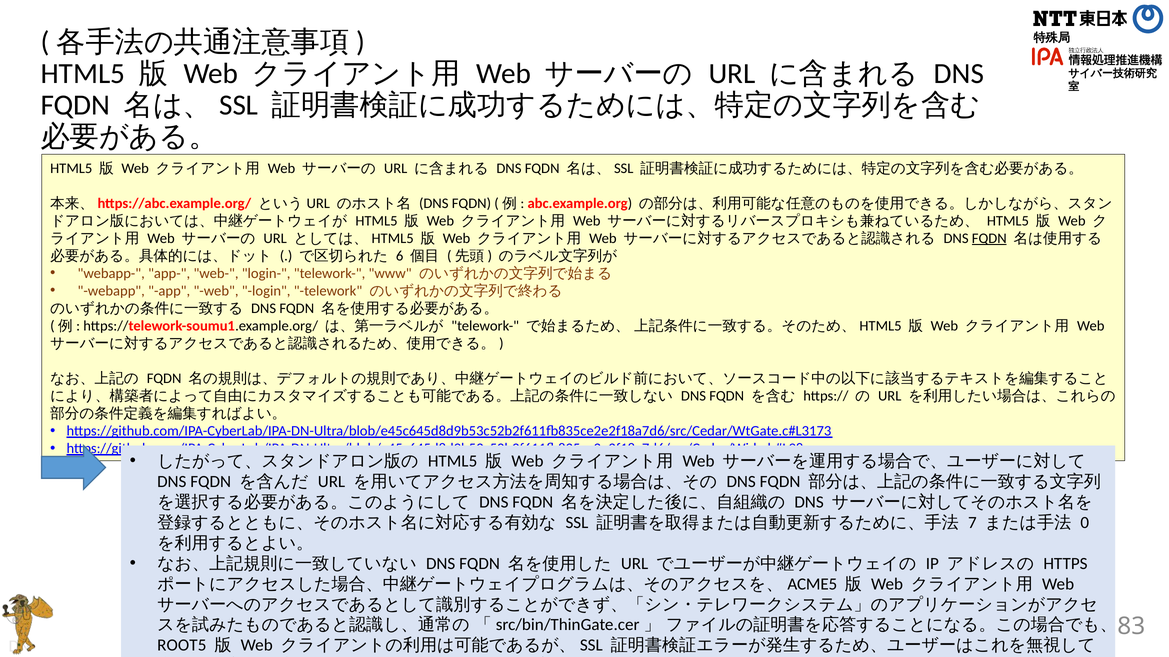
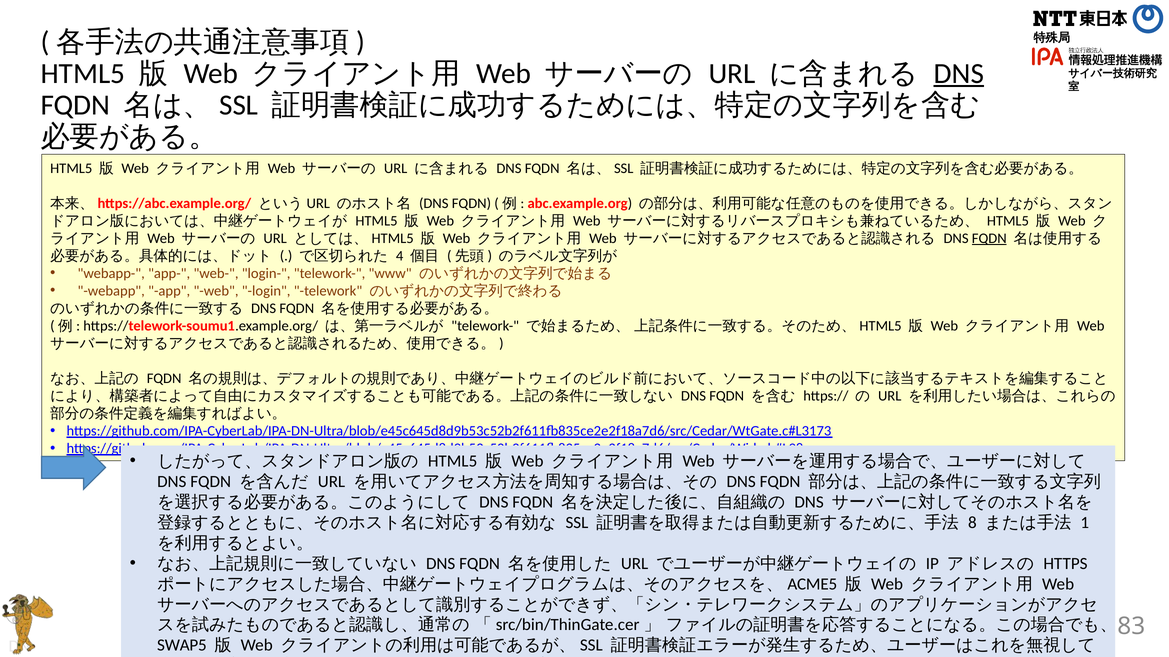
DNS underline: none -> present (959, 74)
6: 6 -> 4 (400, 256)
7: 7 -> 8 (972, 523)
0: 0 -> 1 (1085, 523)
ROOT5: ROOT5 -> SWAP5 (182, 646)
